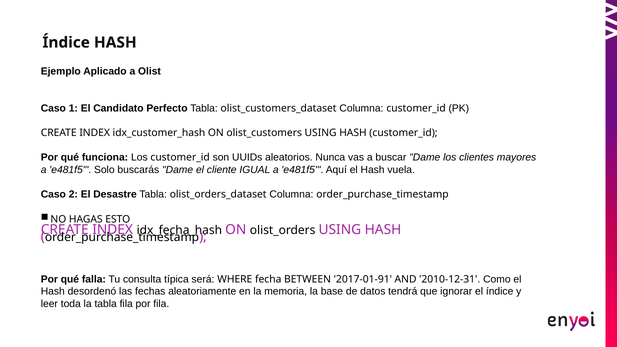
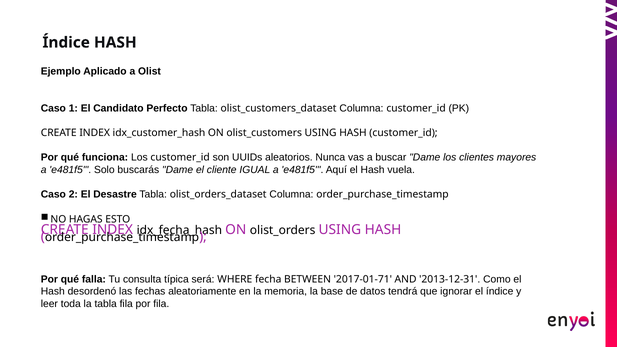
2017-01-91: 2017-01-91 -> 2017-01-71 (363, 279)
2010-12-31: 2010-12-31 -> 2013-12-31 (448, 279)
